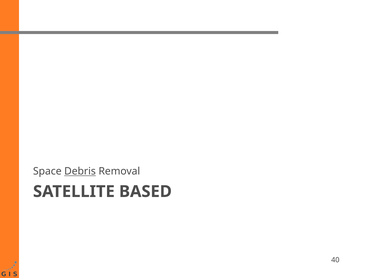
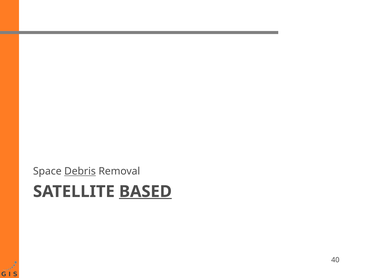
BASED underline: none -> present (145, 192)
